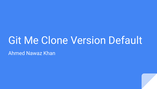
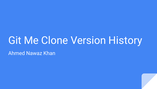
Default: Default -> History (125, 40)
